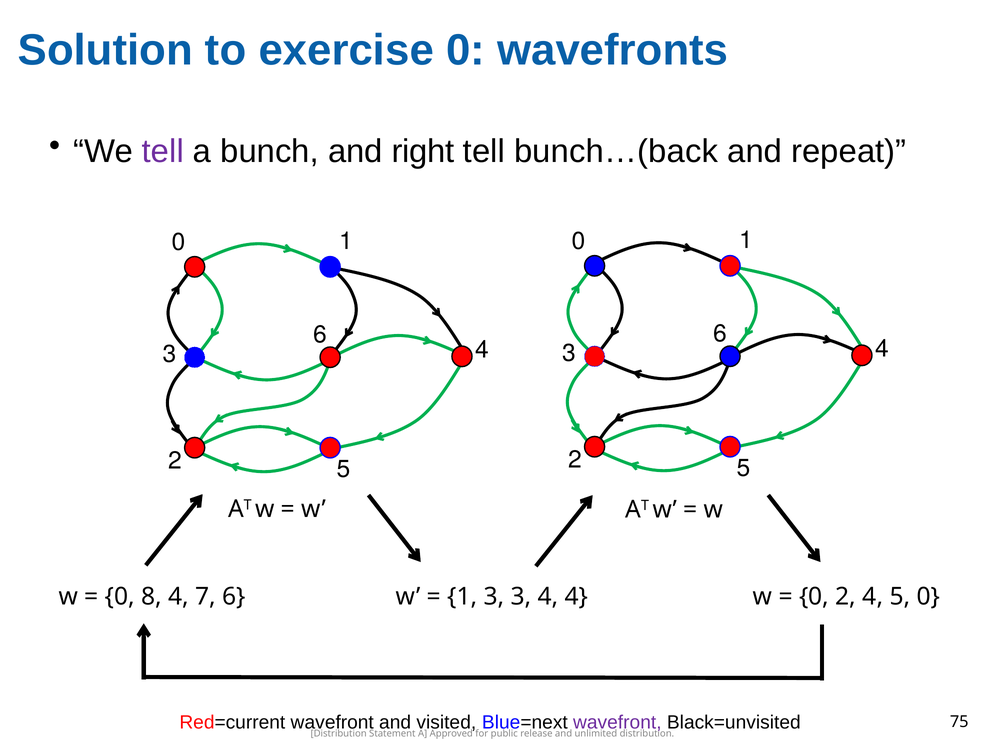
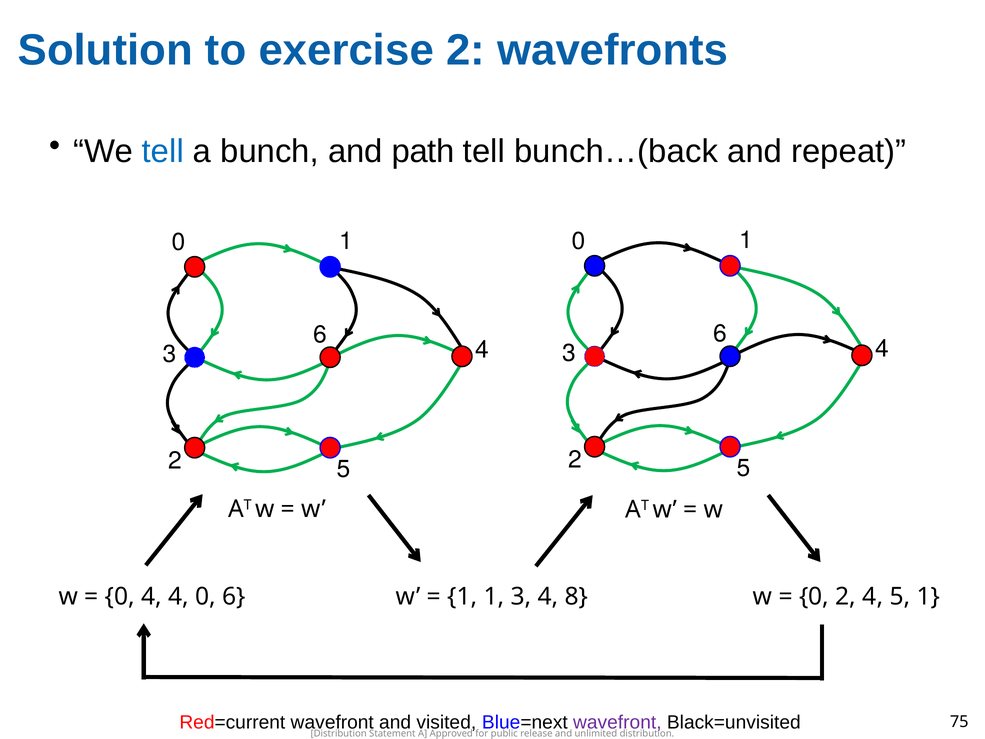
exercise 0: 0 -> 2 (466, 50)
tell colour: purple -> blue (163, 151)
right: right -> path (423, 151)
8: 8 -> 4 (152, 597)
4 7: 7 -> 0 (206, 597)
1 3: 3 -> 1 (494, 597)
4 4: 4 -> 8 (577, 597)
5 0: 0 -> 1 (928, 597)
